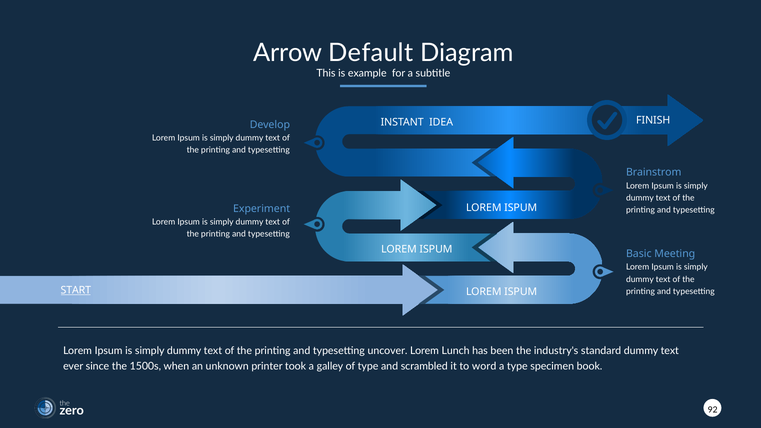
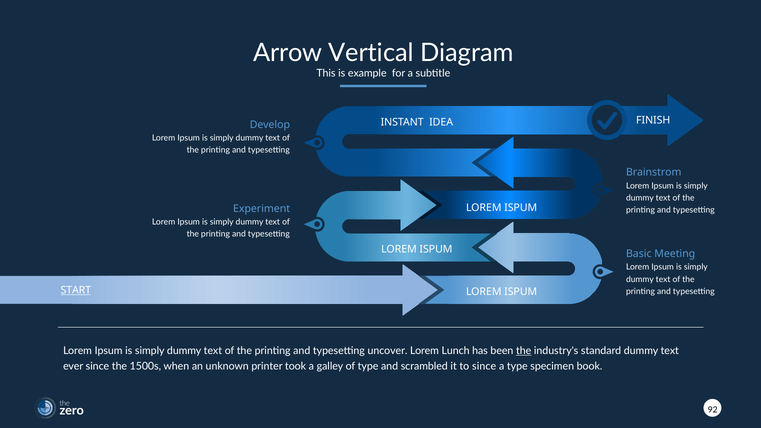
Default: Default -> Vertical (371, 53)
the underline: none -> present (524, 351)
to word: word -> since (484, 366)
